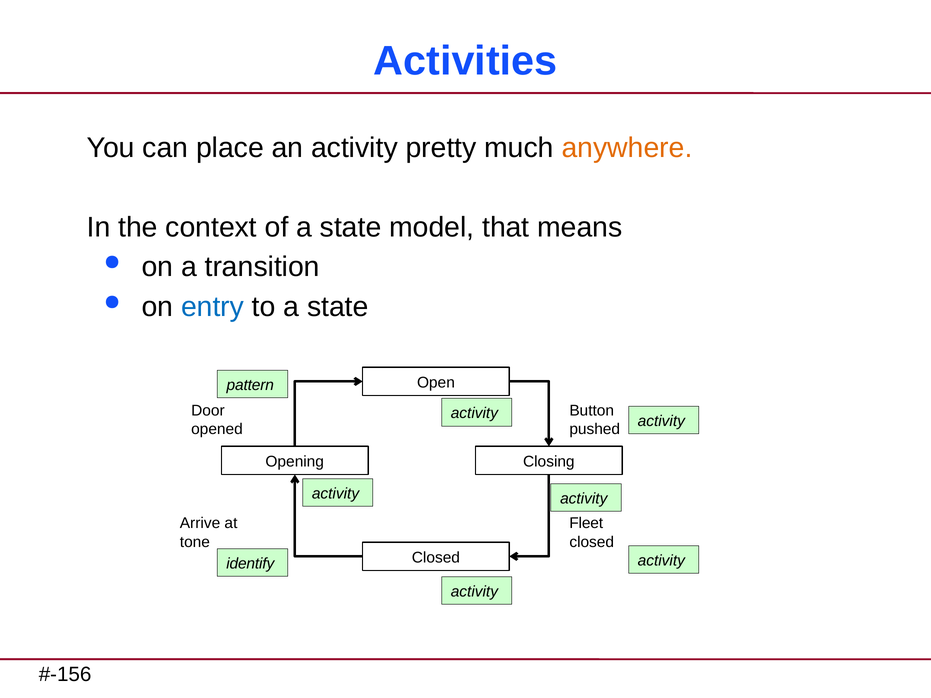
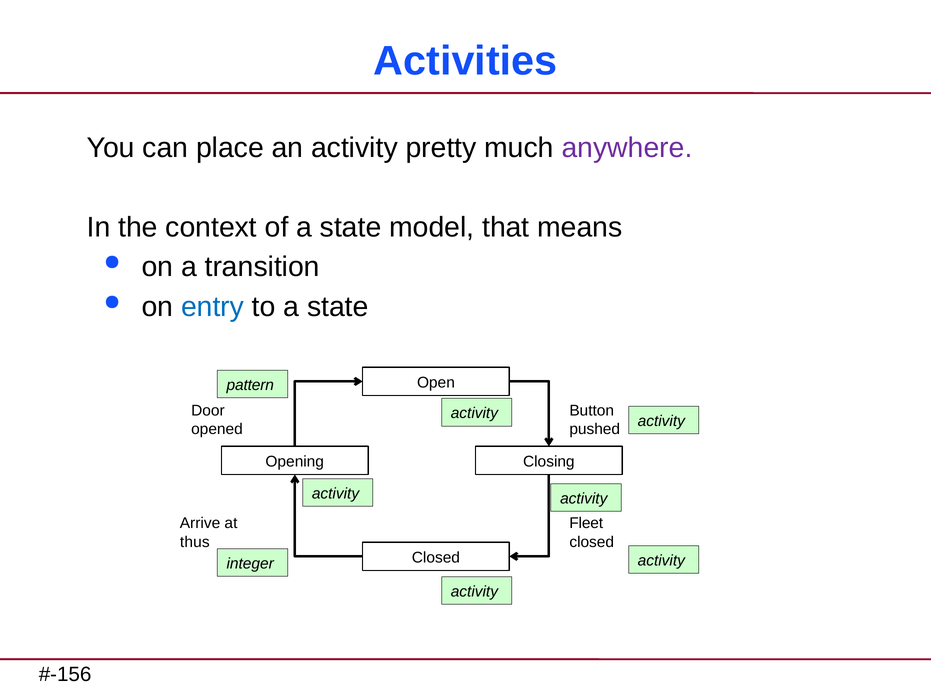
anywhere colour: orange -> purple (627, 148)
tone: tone -> thus (195, 542)
identify: identify -> integer (250, 564)
